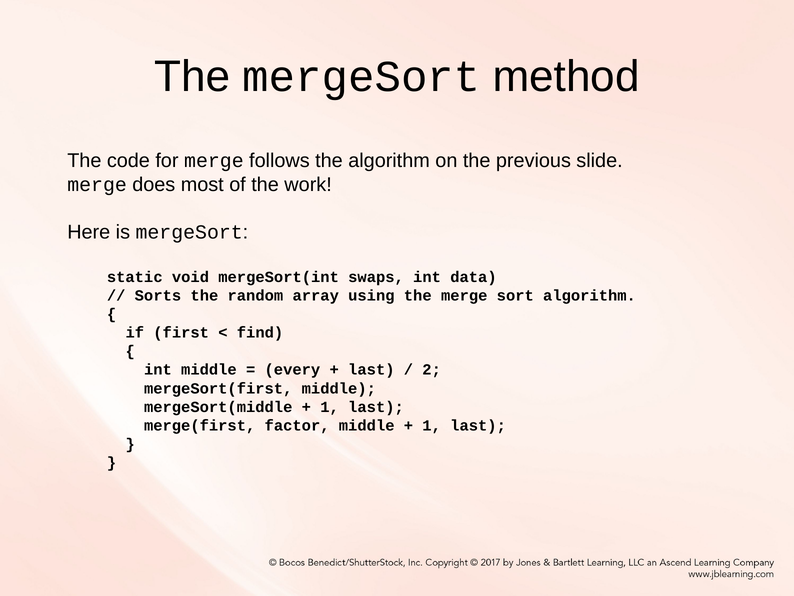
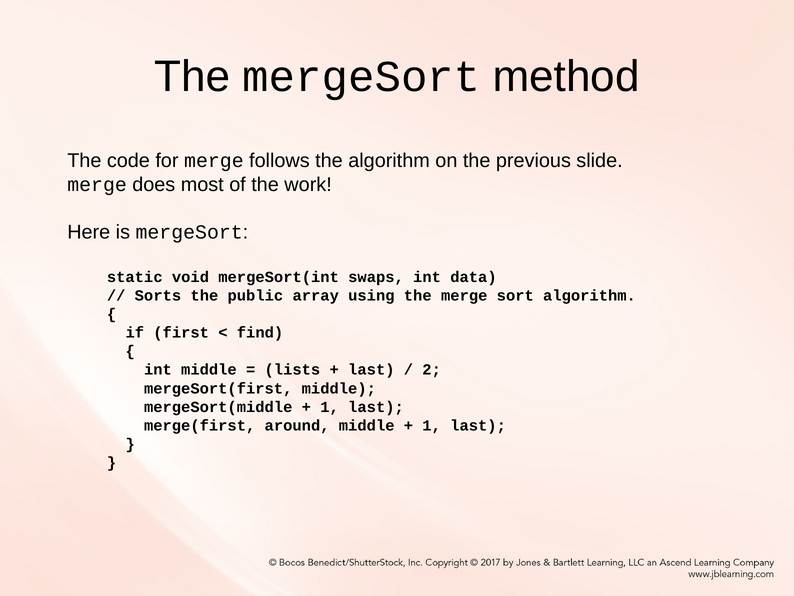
random: random -> public (255, 295)
every: every -> lists (292, 370)
factor: factor -> around (297, 425)
